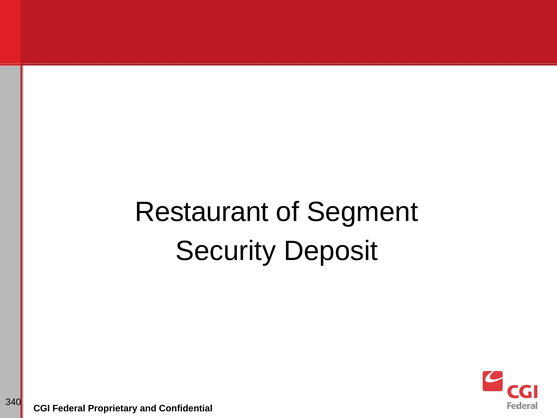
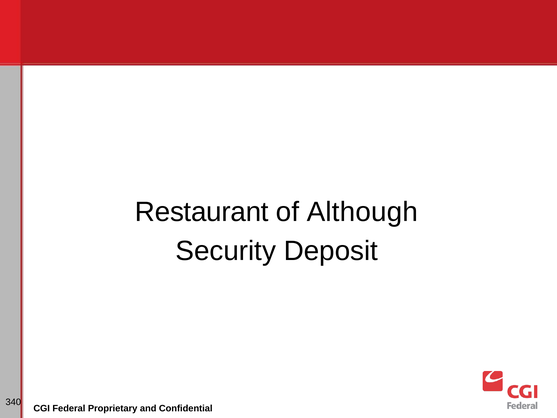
Segment: Segment -> Although (362, 212)
